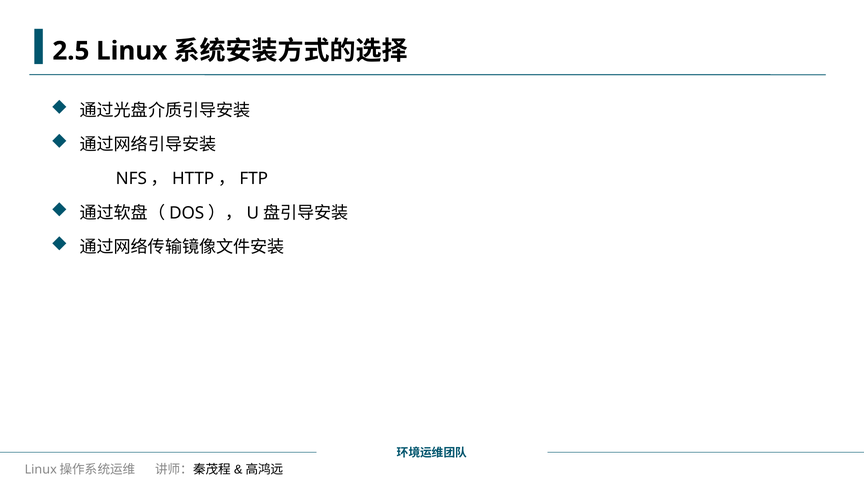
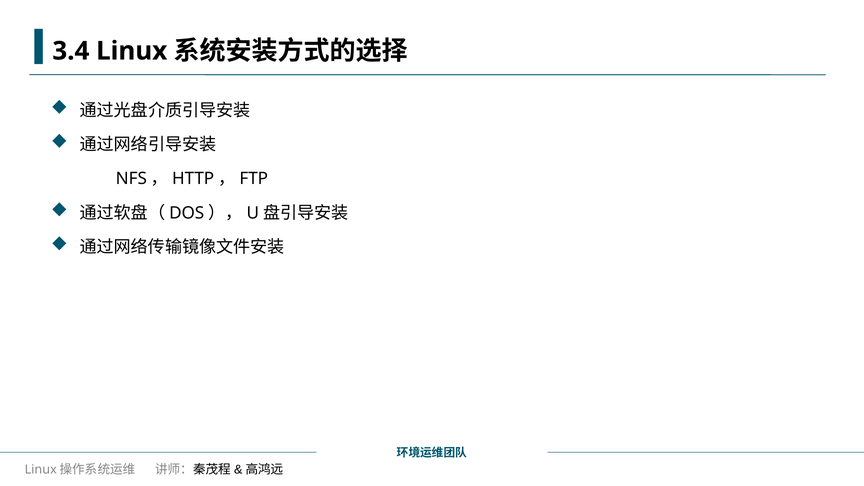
2.5: 2.5 -> 3.4 (71, 51)
